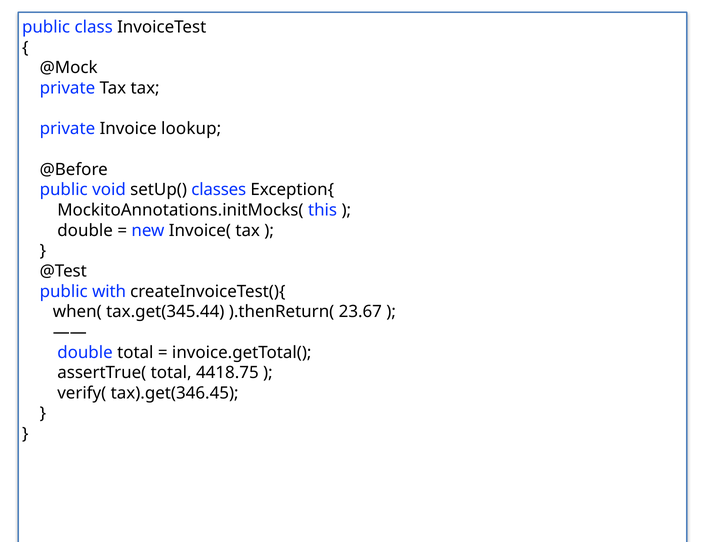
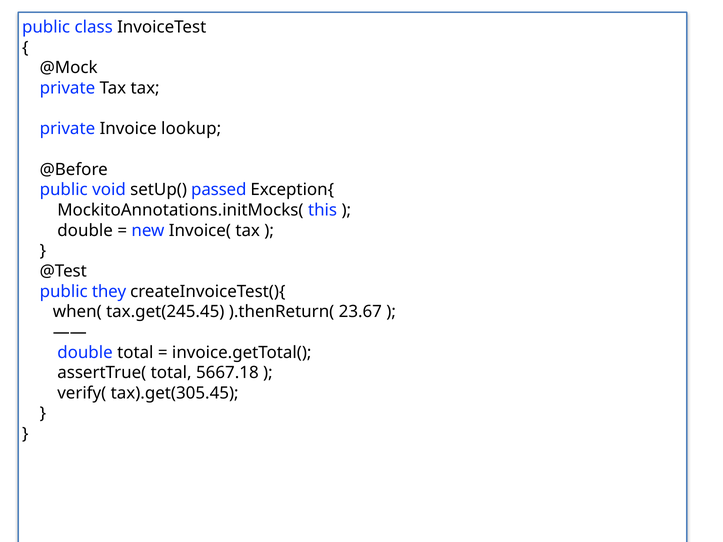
classes: classes -> passed (219, 190)
with: with -> they (109, 292)
tax.get(345.44: tax.get(345.44 -> tax.get(245.45 (165, 312)
4418.75: 4418.75 -> 5667.18 (227, 373)
tax).get(346.45: tax).get(346.45 -> tax).get(305.45 (175, 393)
